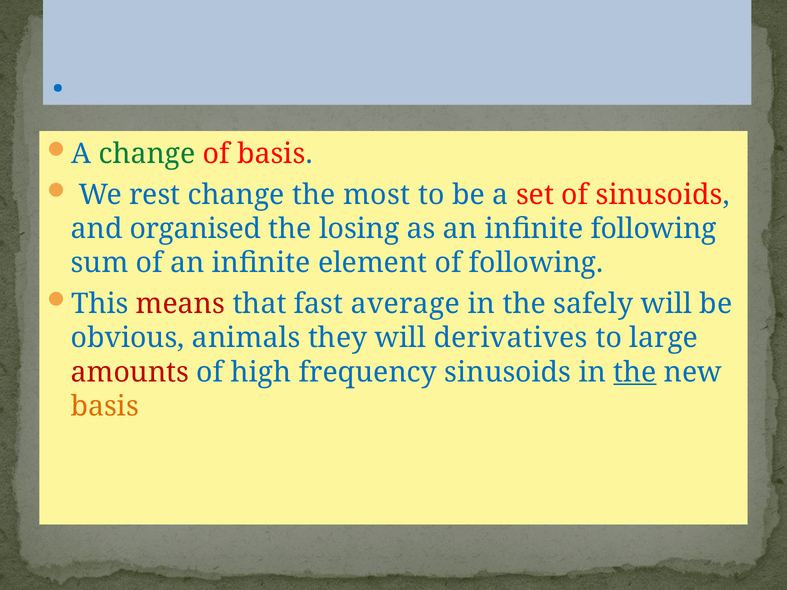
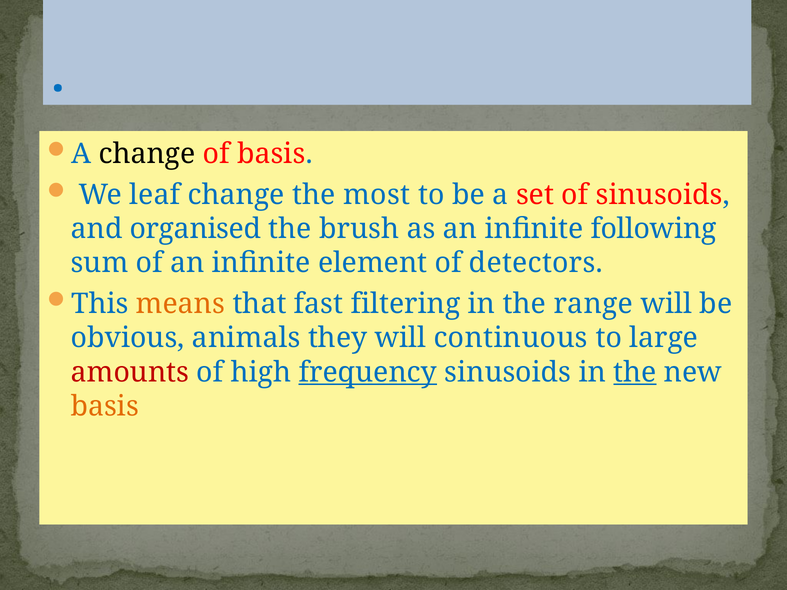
change colour: green -> black (147, 154)
rest: rest -> leaf (155, 195)
losing: losing -> brush (359, 229)
of following: following -> detectors (536, 263)
means colour: red -> orange (180, 304)
average: average -> filtering (406, 304)
safely: safely -> range (593, 304)
derivatives: derivatives -> continuous (511, 338)
frequency underline: none -> present (368, 372)
